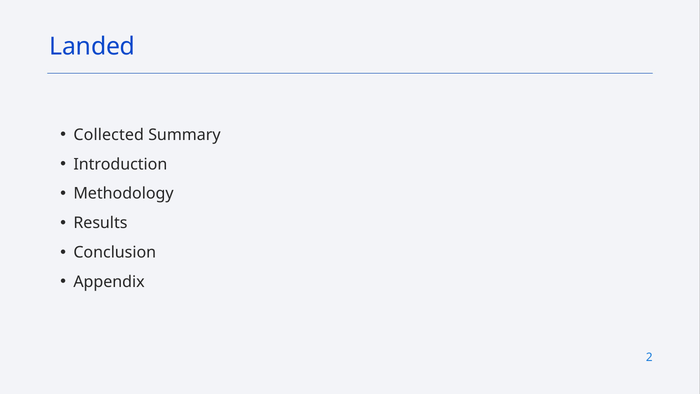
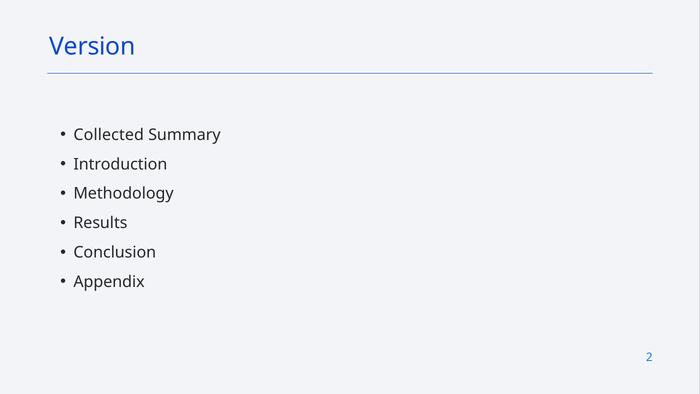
Landed: Landed -> Version (92, 47)
